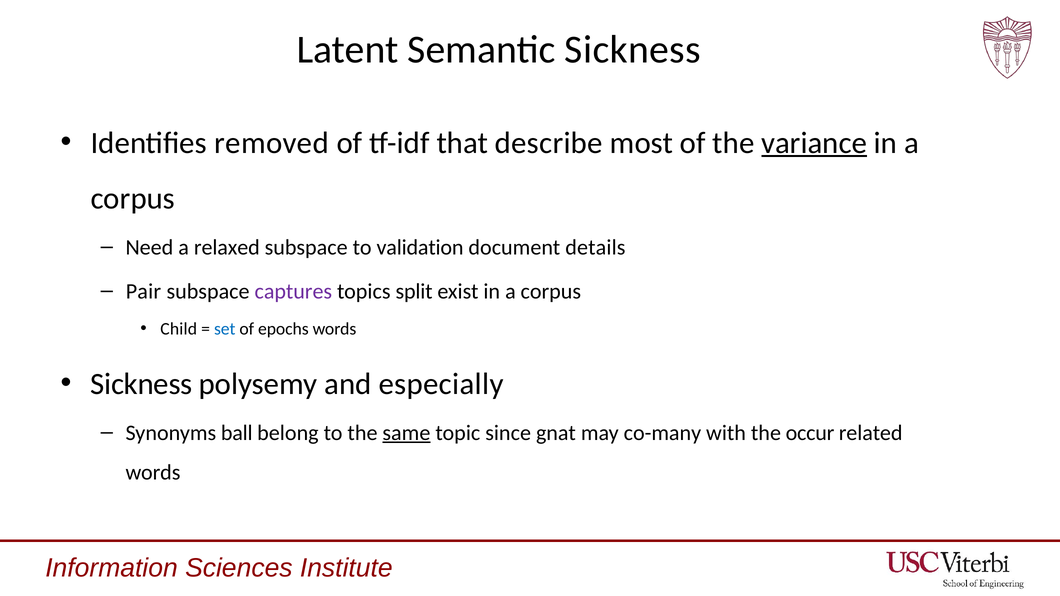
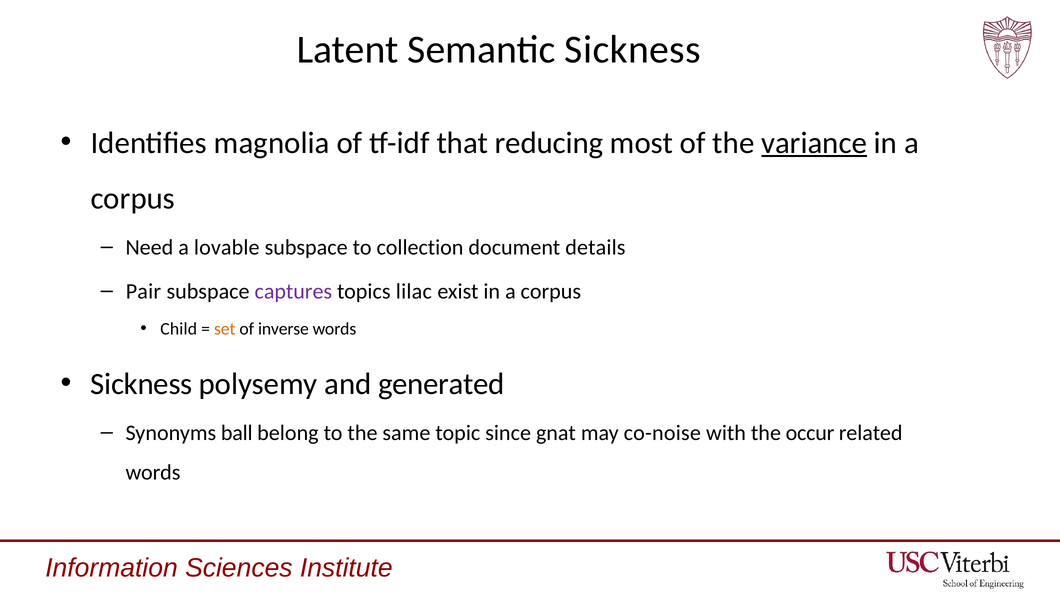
removed: removed -> magnolia (272, 143)
describe: describe -> reducing (549, 143)
relaxed: relaxed -> lovable (227, 247)
validation: validation -> collection (420, 247)
split: split -> lilac (414, 292)
set colour: blue -> orange (225, 329)
epochs: epochs -> inverse (283, 329)
especially: especially -> generated (441, 384)
same underline: present -> none (406, 433)
co-many: co-many -> co-noise (662, 433)
